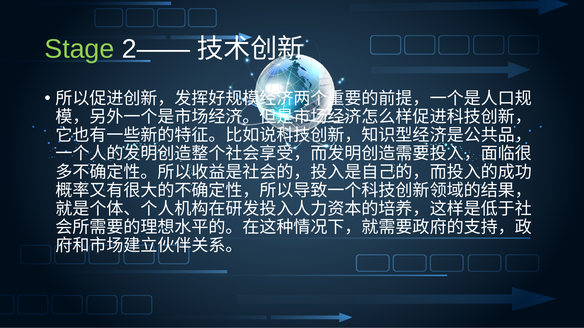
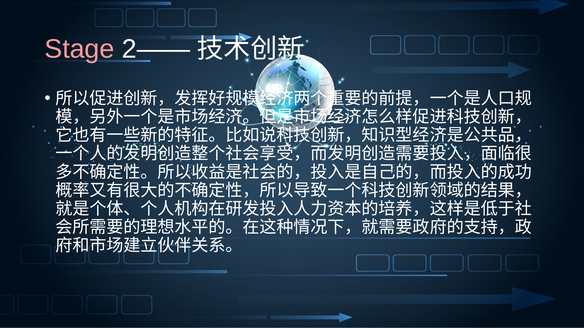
Stage colour: light green -> pink (79, 49)
